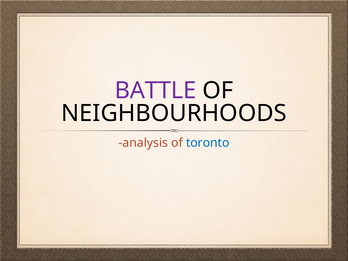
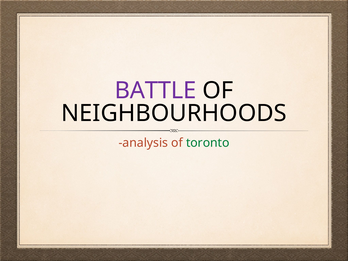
toronto colour: blue -> green (208, 143)
